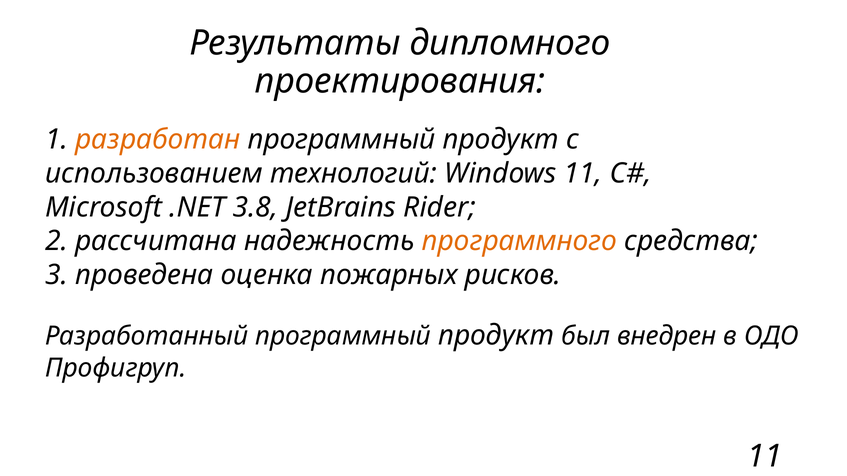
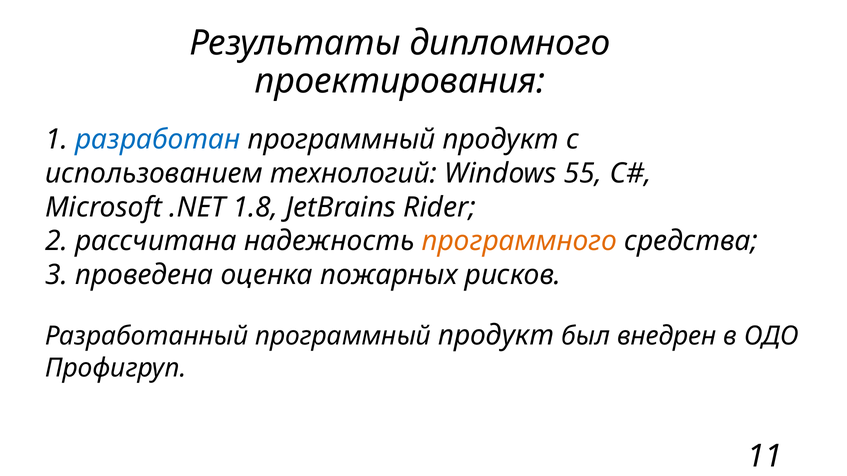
разработан colour: orange -> blue (158, 140)
Windows 11: 11 -> 55 (583, 174)
3.8: 3.8 -> 1.8 (255, 207)
